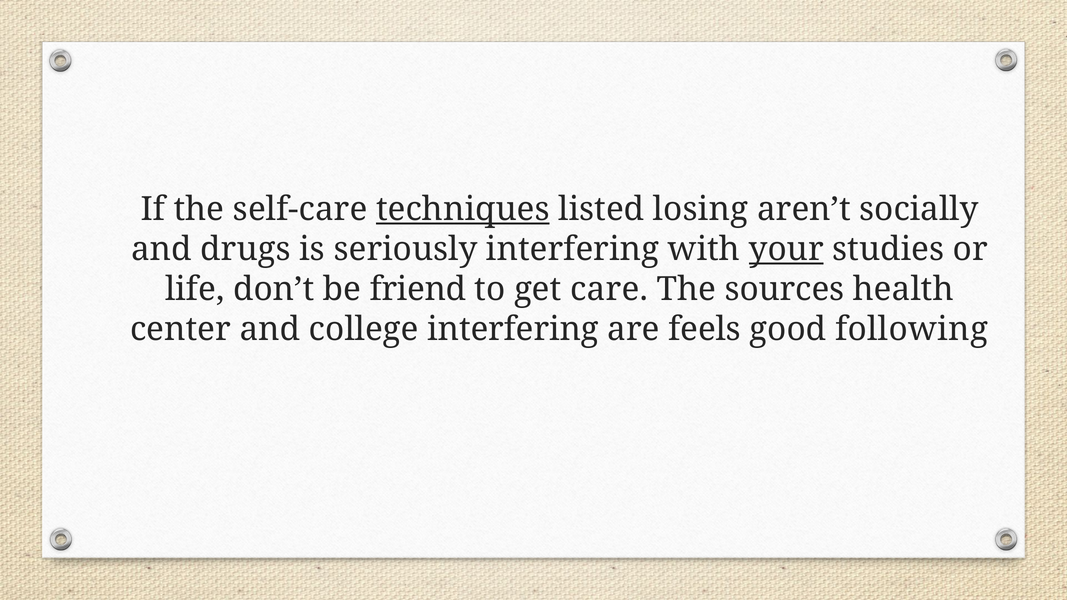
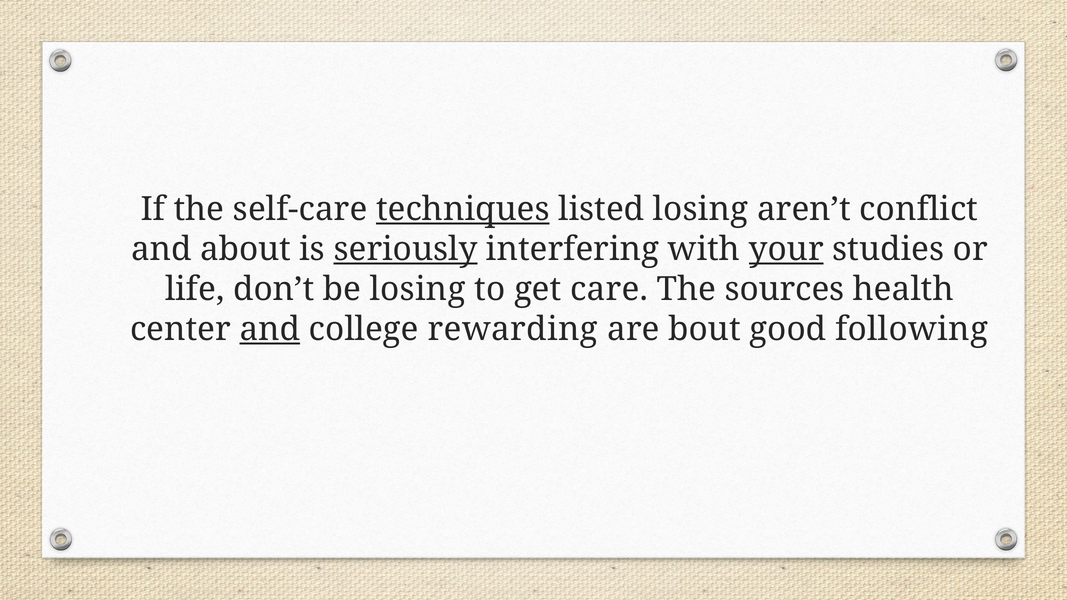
socially: socially -> conflict (919, 209)
drugs: drugs -> about (246, 249)
seriously underline: none -> present (406, 249)
be friend: friend -> losing (418, 289)
and underline: none -> present (270, 329)
college interfering: interfering -> rewarding (513, 329)
feels: feels -> bout (705, 329)
